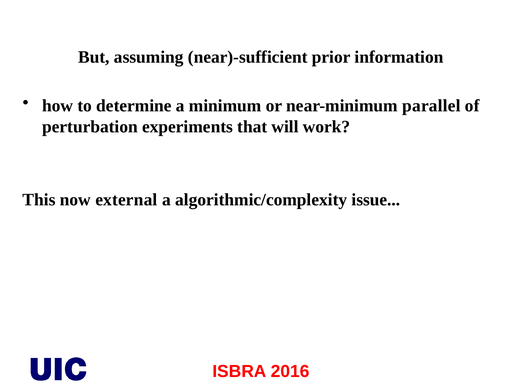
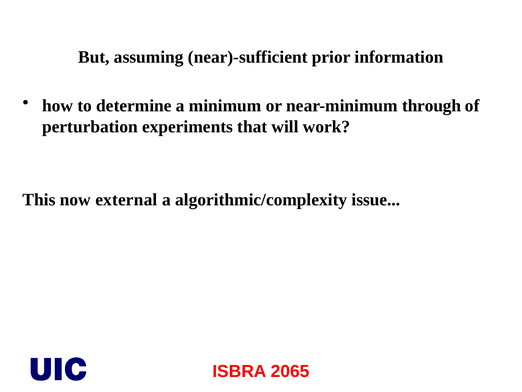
parallel: parallel -> through (432, 106)
2016: 2016 -> 2065 (290, 371)
